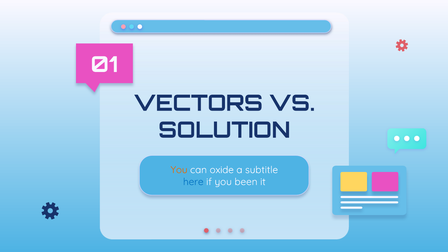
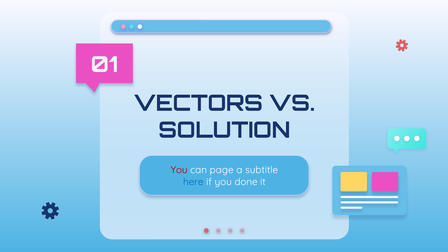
You colour: orange -> red (179, 170)
oxide: oxide -> page (222, 170)
been: been -> done (246, 182)
